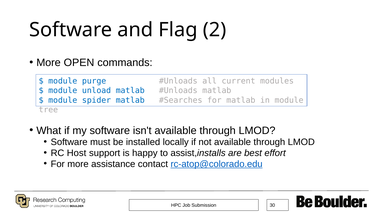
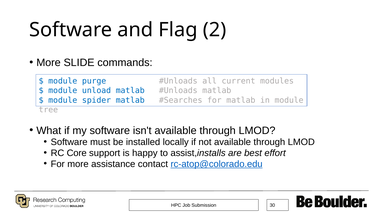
OPEN: OPEN -> SLIDE (79, 63)
Host: Host -> Core (77, 153)
